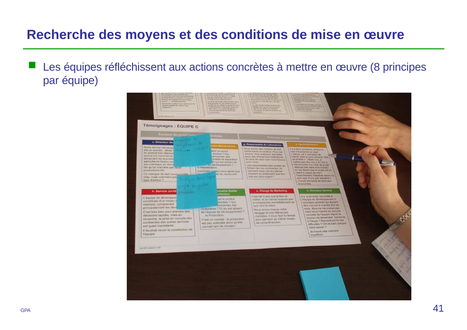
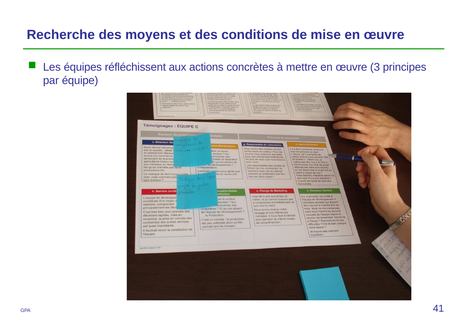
8: 8 -> 3 (375, 67)
